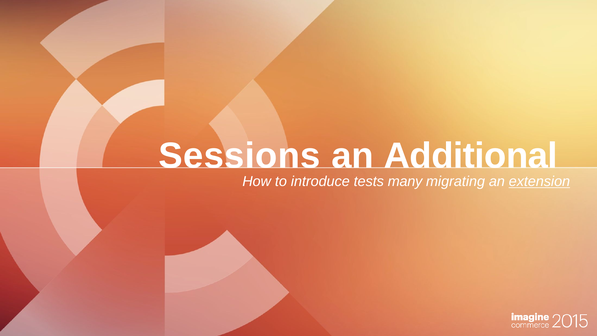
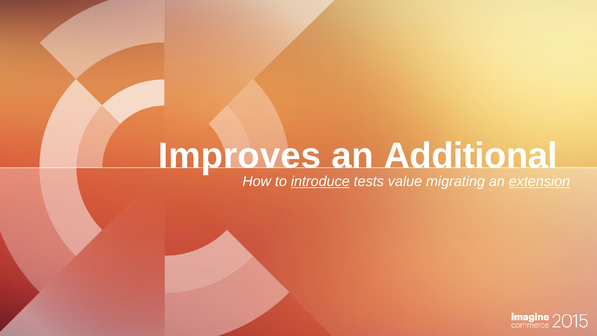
Sessions: Sessions -> Improves (240, 156)
introduce underline: none -> present (320, 181)
many: many -> value (405, 181)
